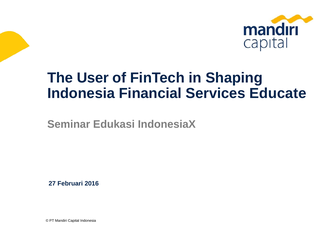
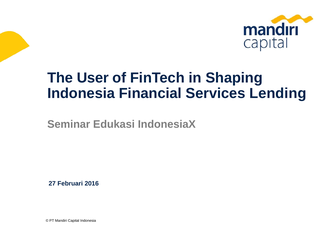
Educate: Educate -> Lending (278, 93)
